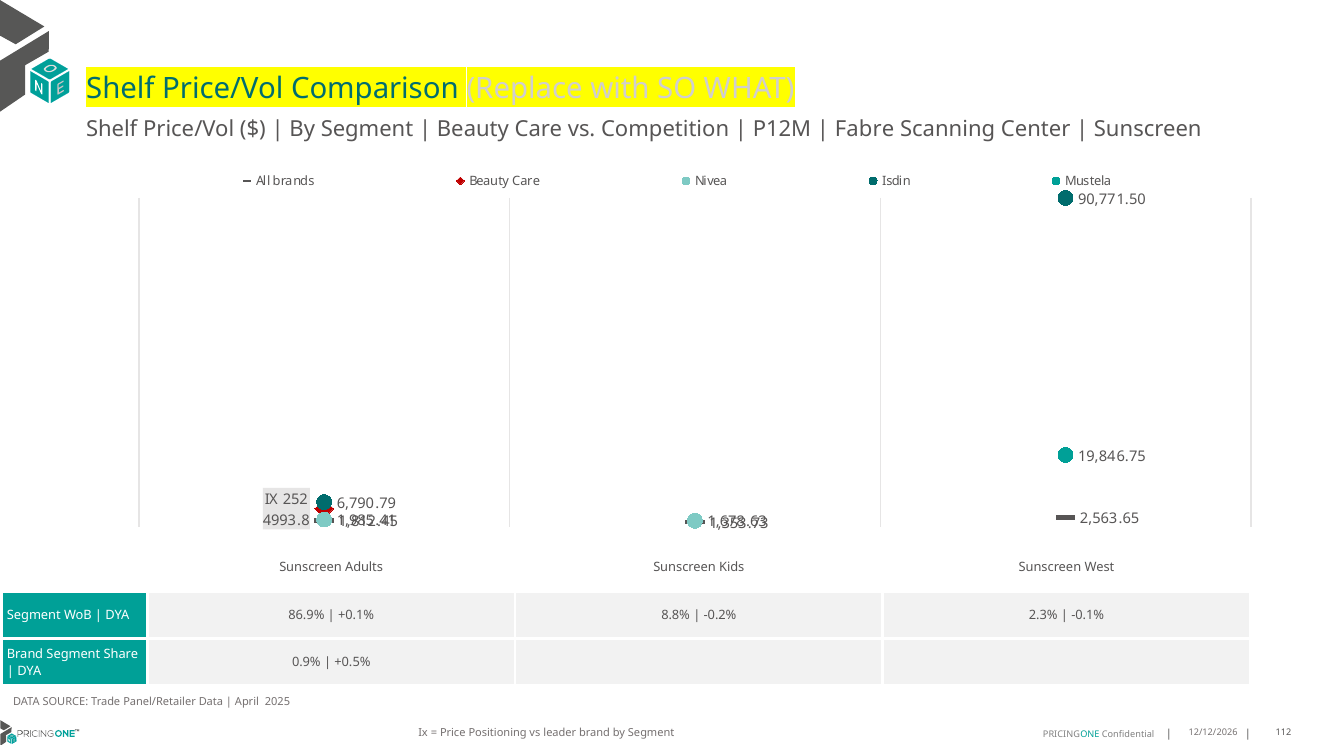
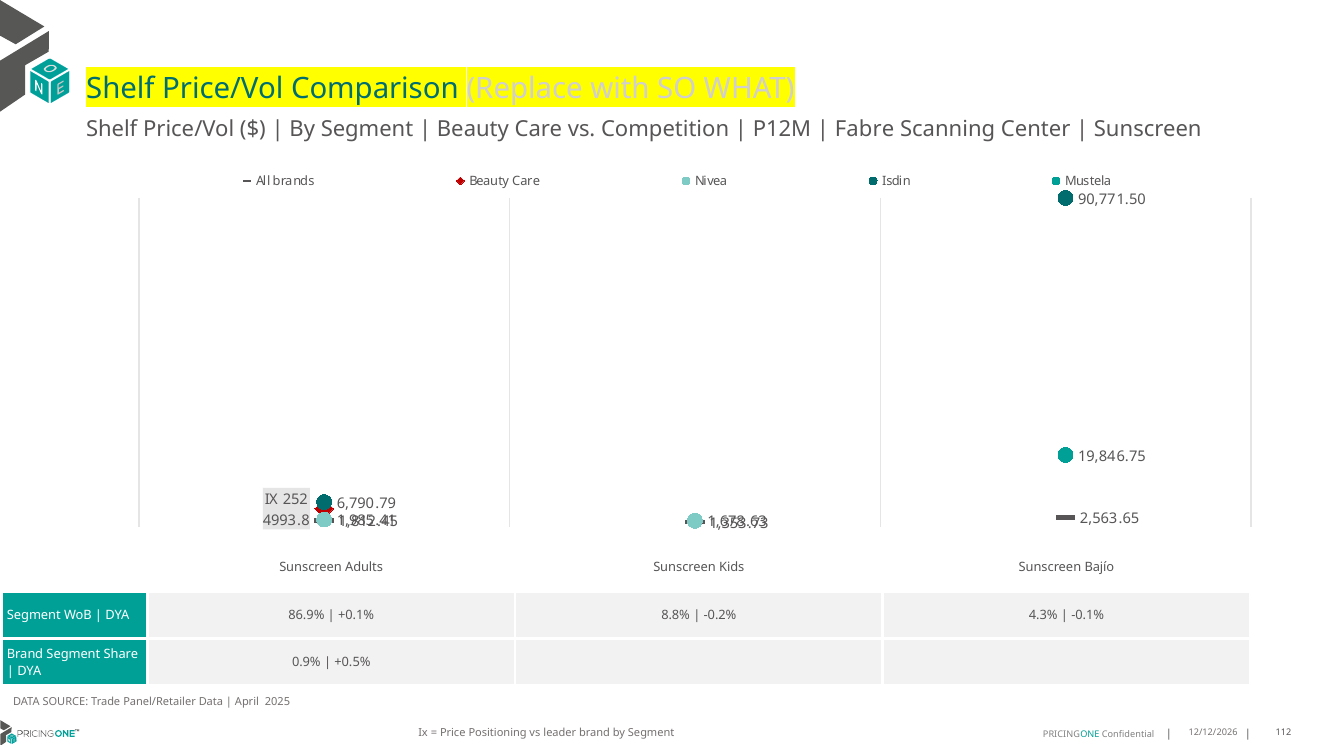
West: West -> Bajío (1099, 567)
2.3%: 2.3% -> 4.3% (1043, 616)
